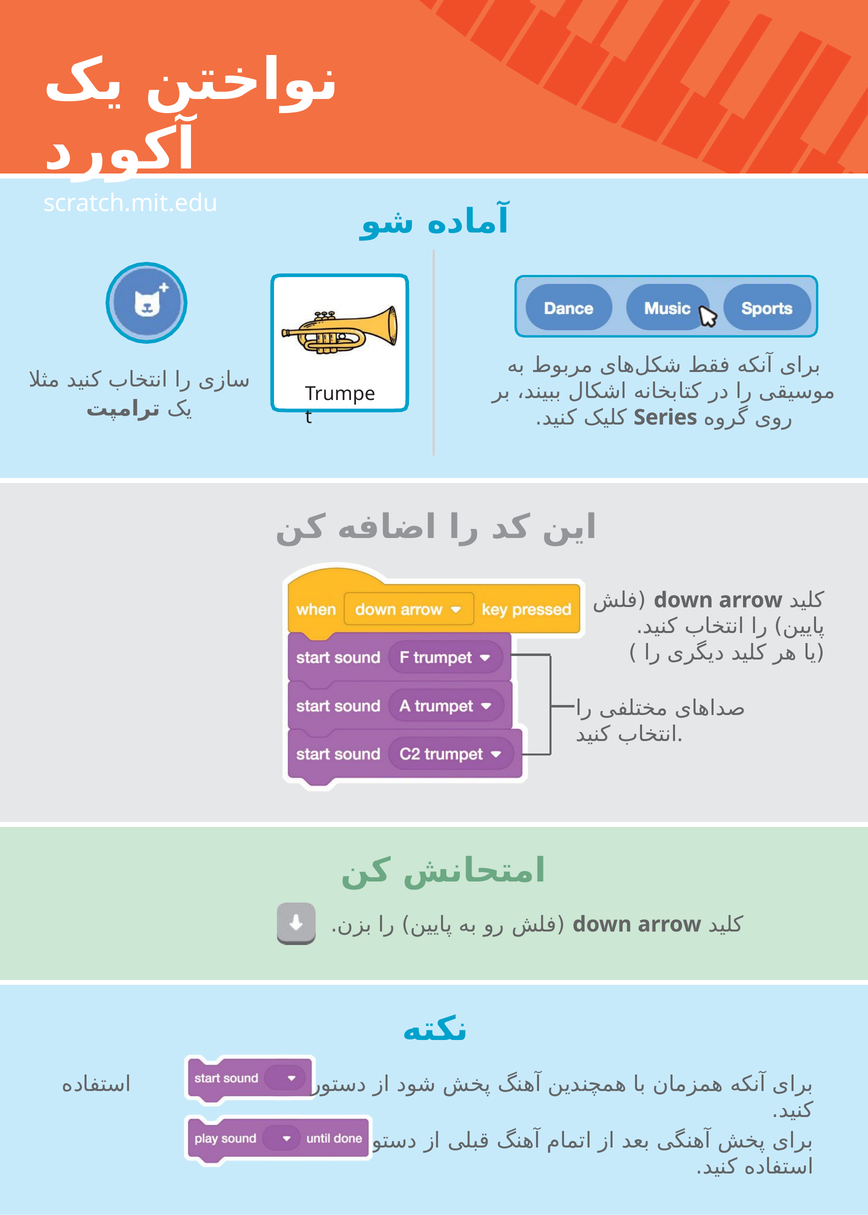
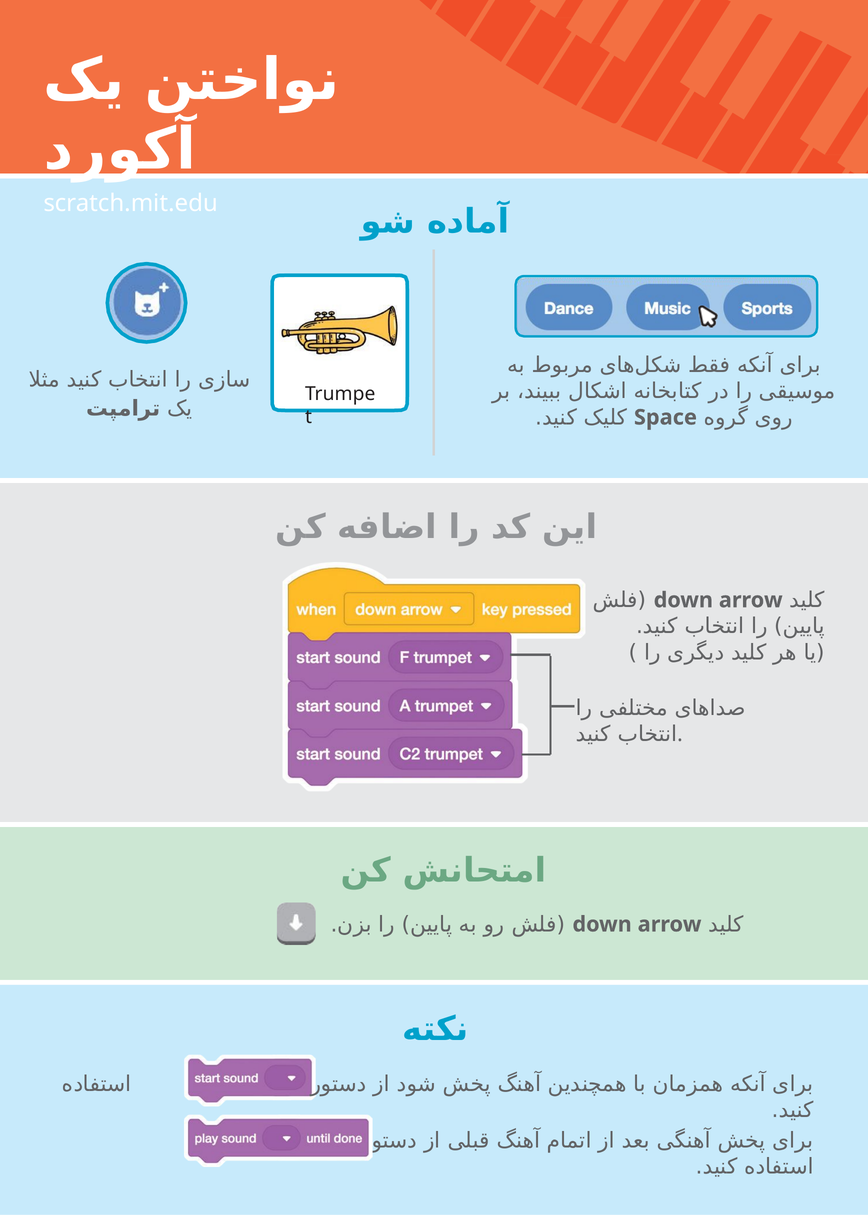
Series: Series -> Space (665, 417)
